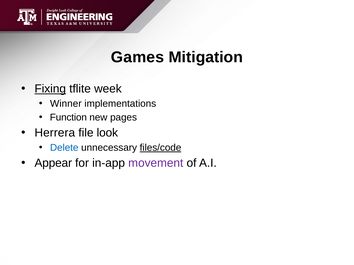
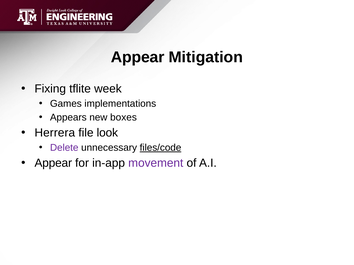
Games: Games -> Appear (138, 57)
Fixing underline: present -> none (50, 89)
Winner: Winner -> Games (66, 104)
Function: Function -> Appears (68, 118)
pages: pages -> boxes (123, 118)
Delete colour: blue -> purple (64, 148)
